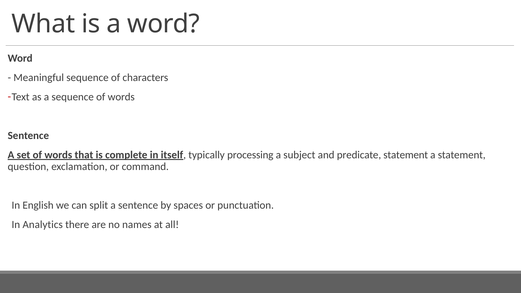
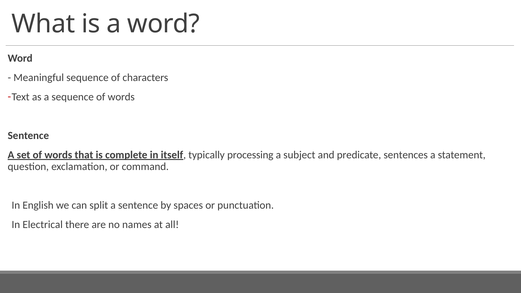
predicate statement: statement -> sentences (406, 155)
Analytics: Analytics -> Electrical (43, 225)
